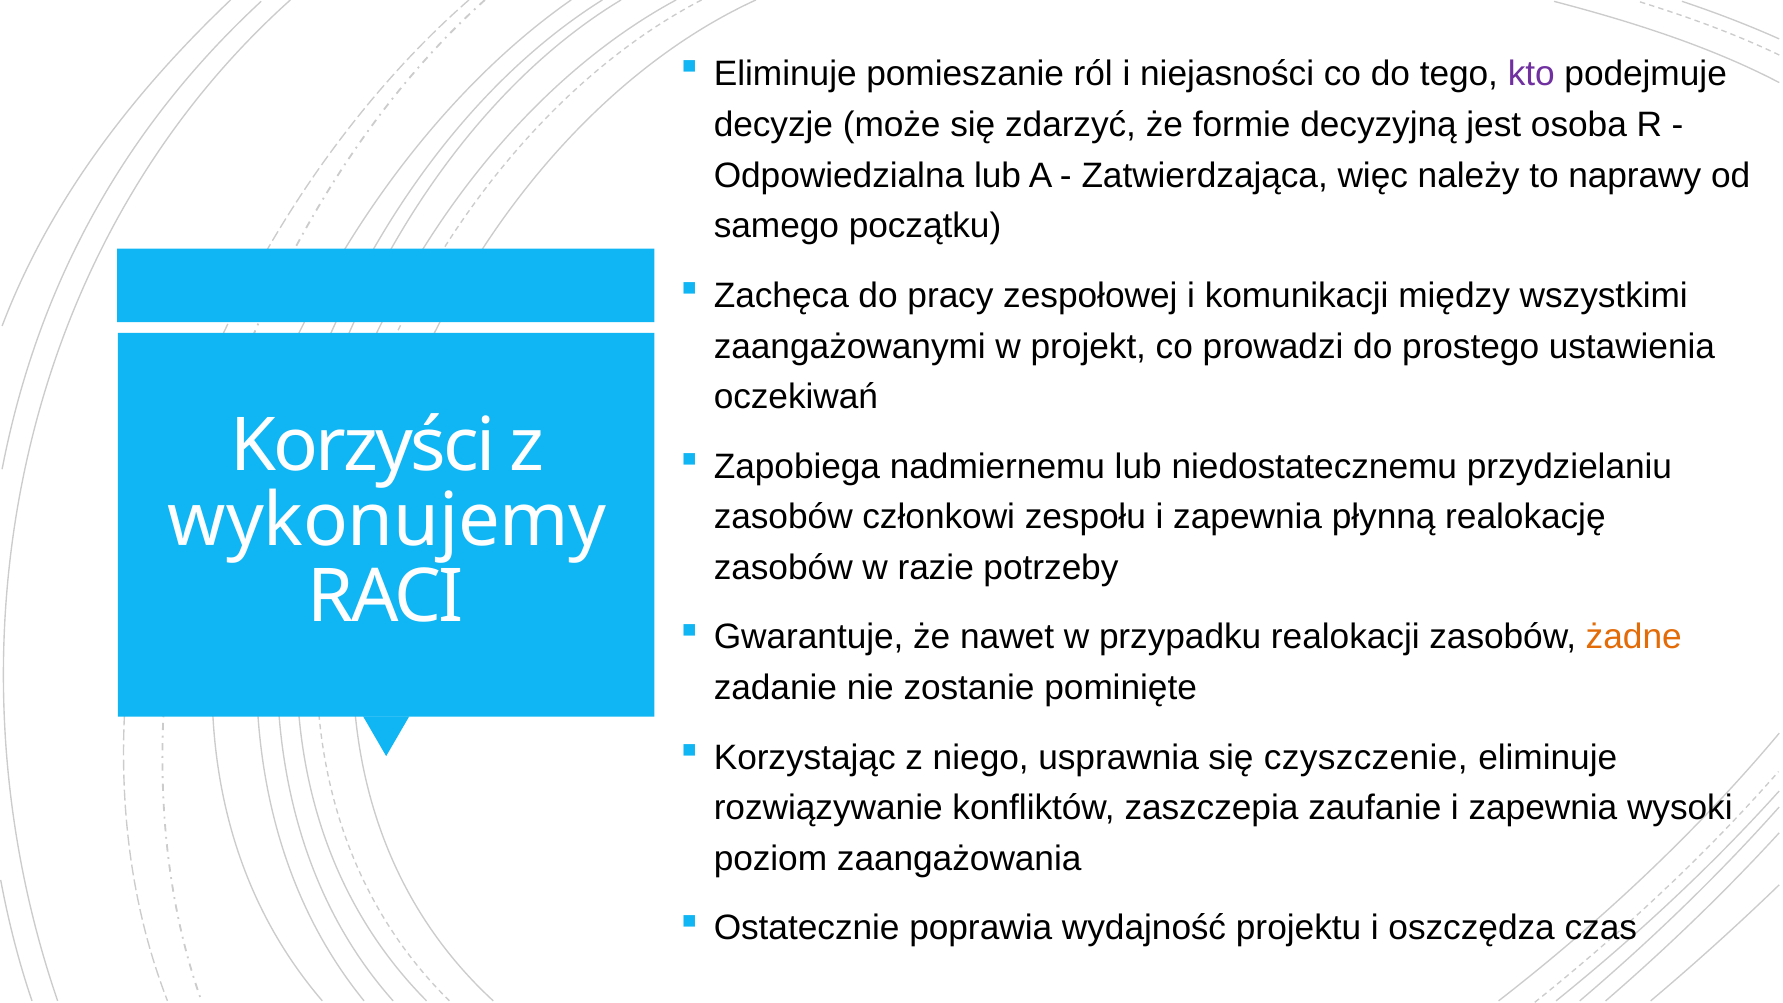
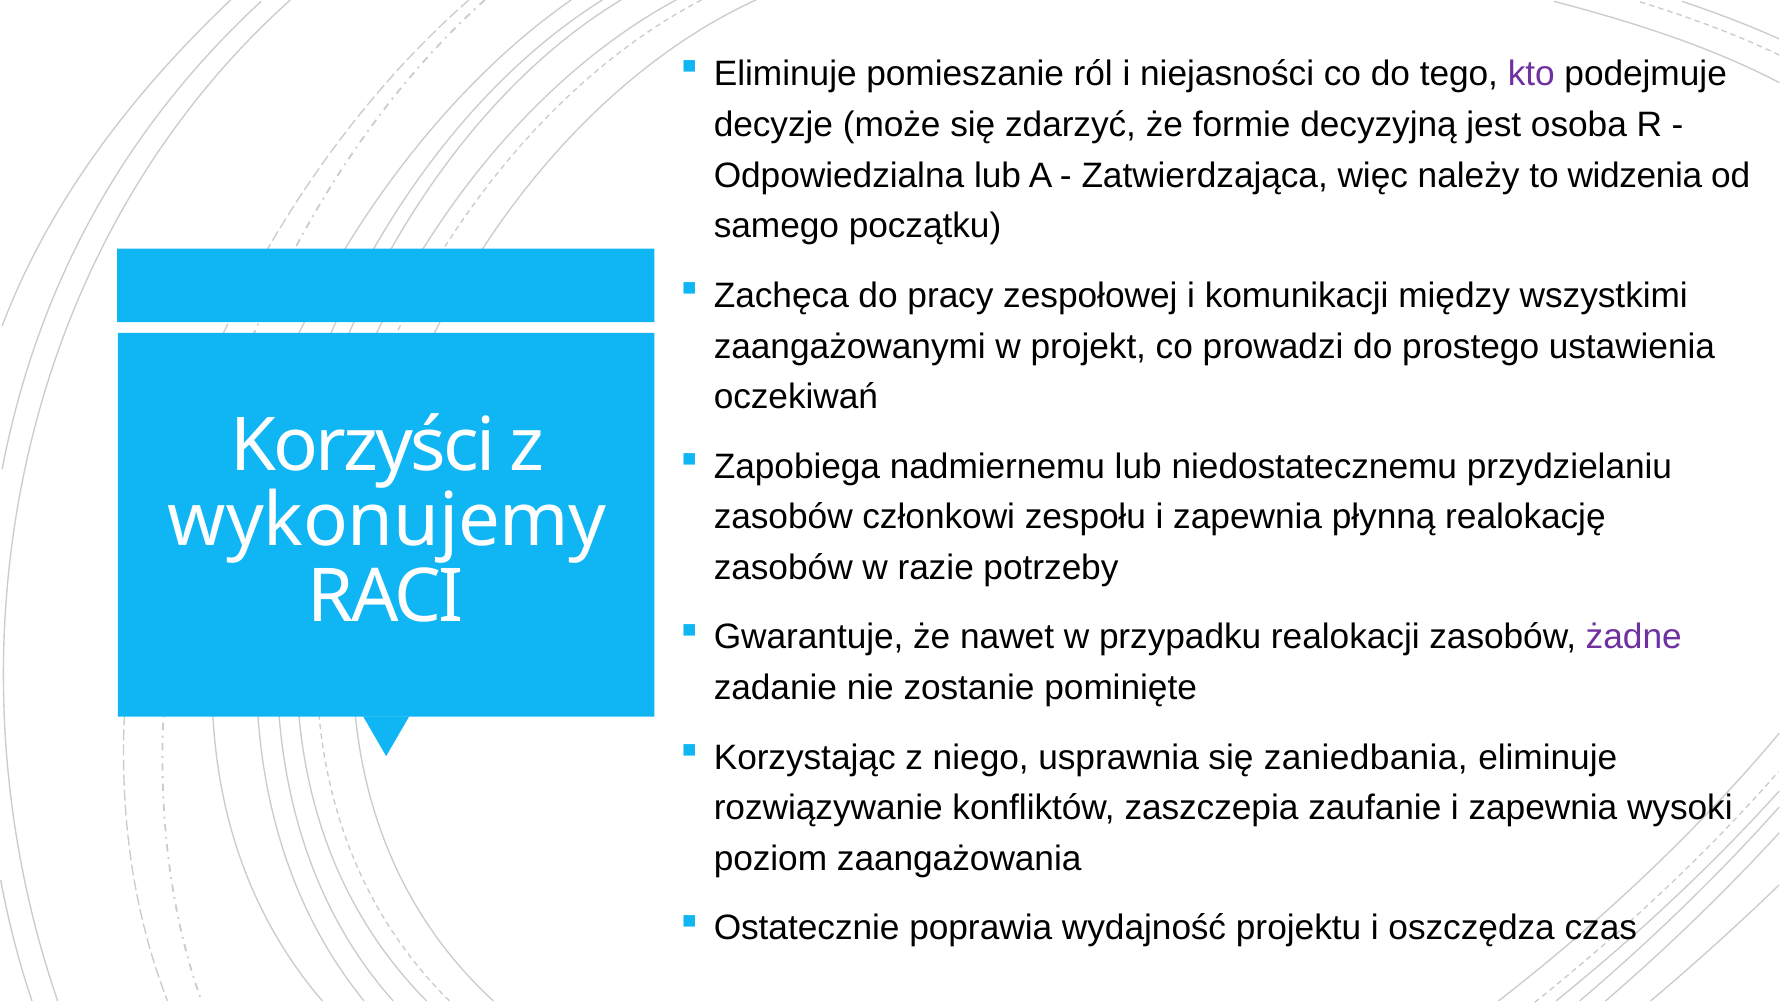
naprawy: naprawy -> widzenia (1635, 176)
żadne colour: orange -> purple (1634, 637)
czyszczenie: czyszczenie -> zaniedbania (1366, 757)
